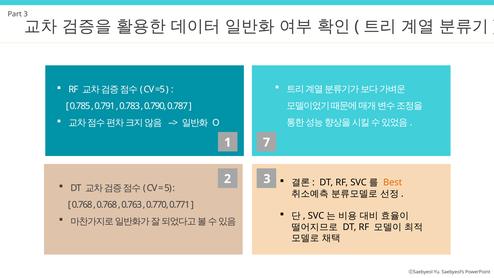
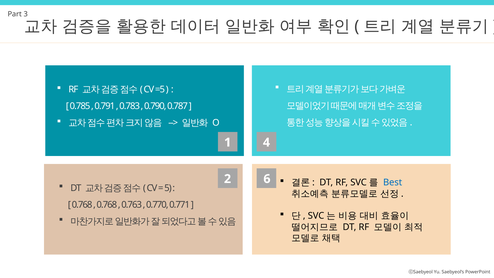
7: 7 -> 4 (266, 142)
2 3: 3 -> 6 (267, 179)
Best colour: orange -> blue (393, 182)
